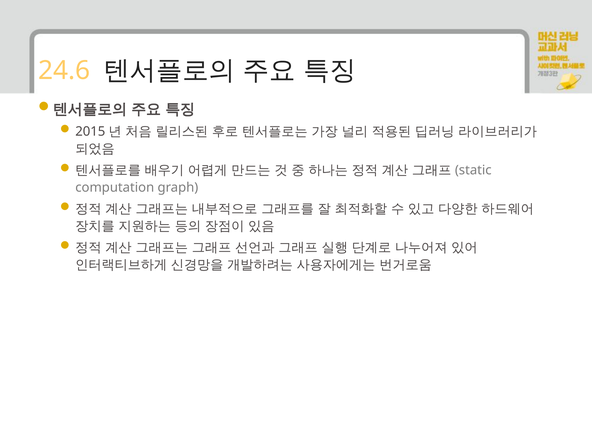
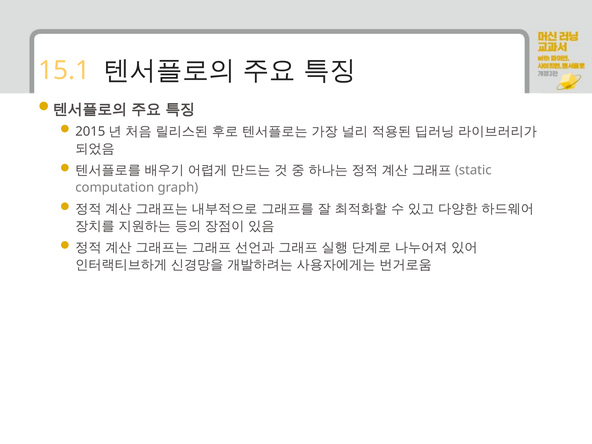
24.6: 24.6 -> 15.1 (64, 70)
